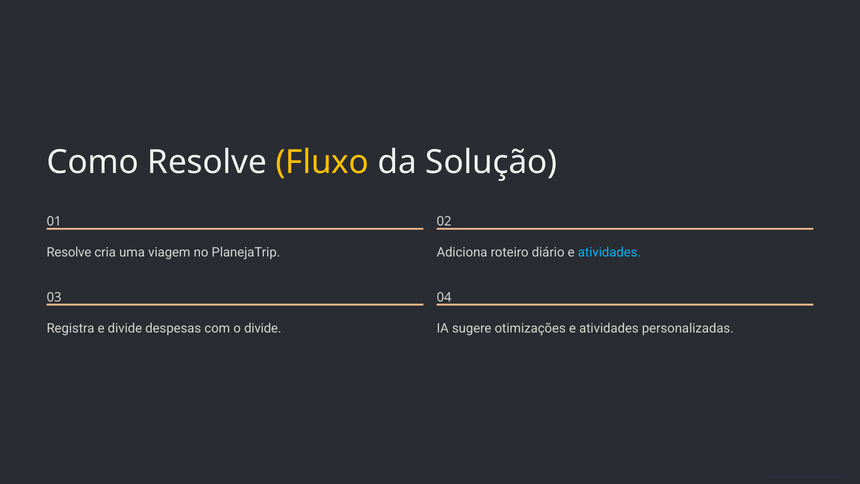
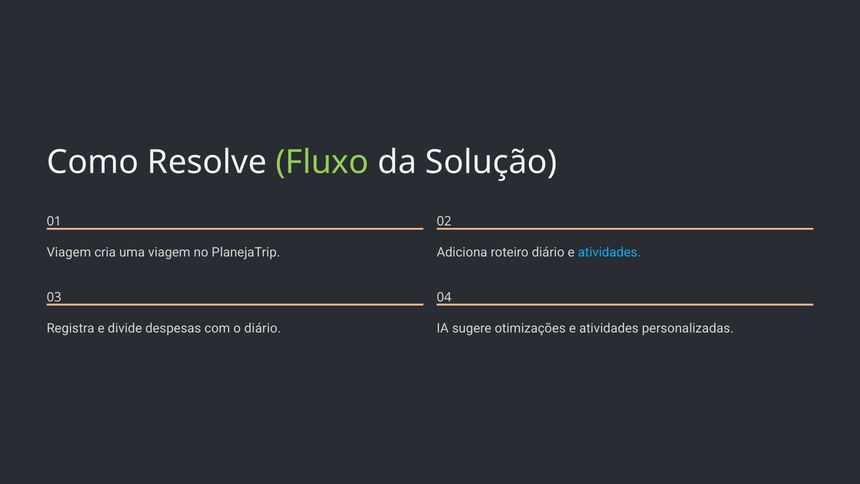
Fluxo colour: yellow -> light green (322, 162)
Resolve: Resolve -> Viagem (69, 252)
o divide: divide -> diário (263, 328)
